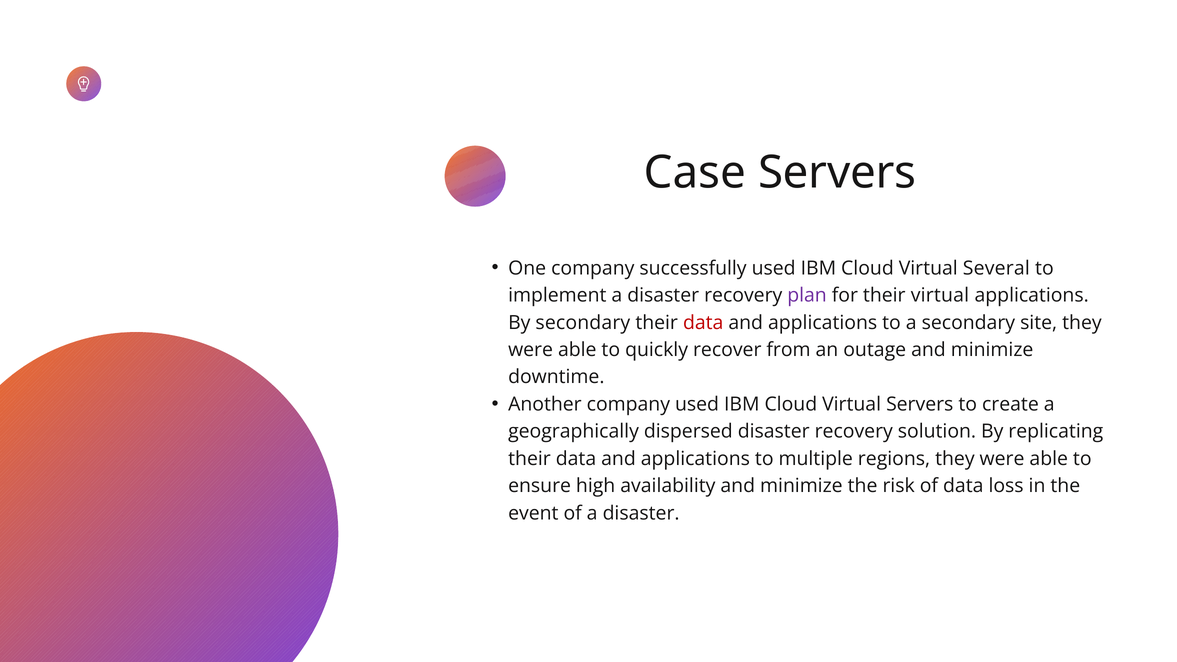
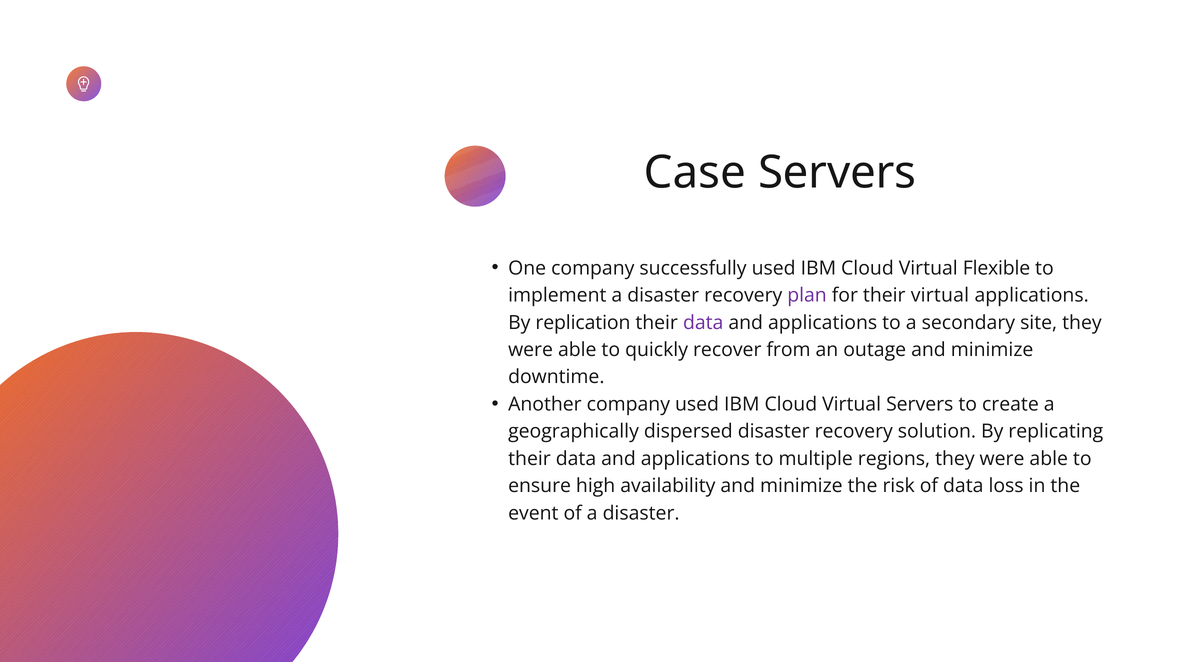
Several: Several -> Flexible (996, 268)
By secondary: secondary -> replication (583, 323)
data colour: red -> purple (703, 323)
